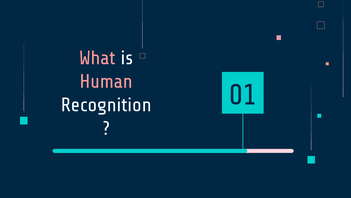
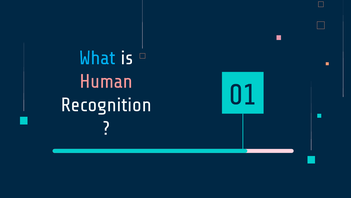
What colour: pink -> light blue (97, 58)
